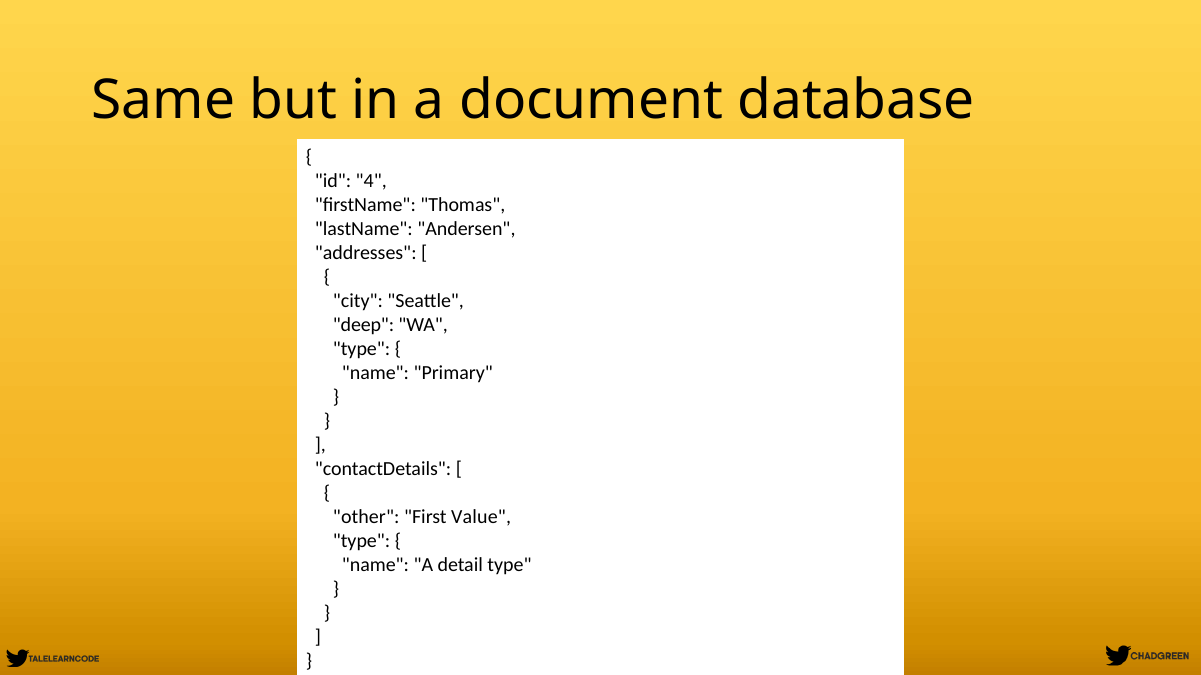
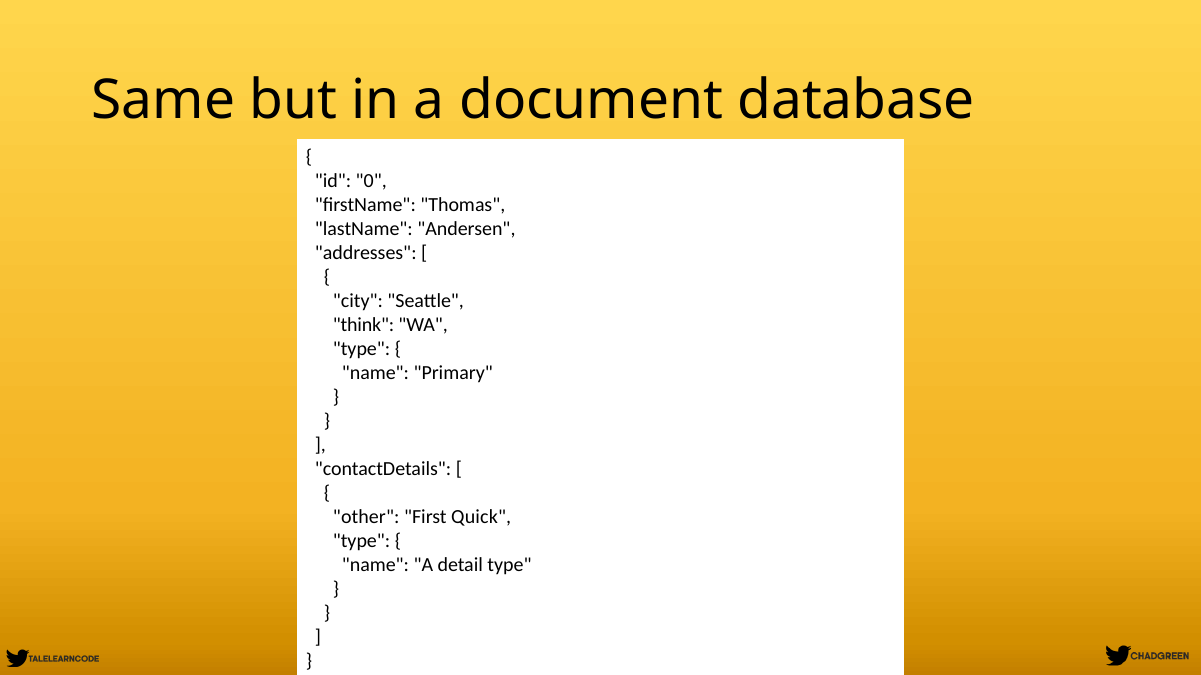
4: 4 -> 0 (371, 181)
deep: deep -> think (364, 325)
Value: Value -> Quick (481, 517)
